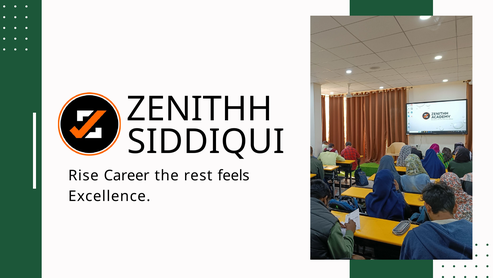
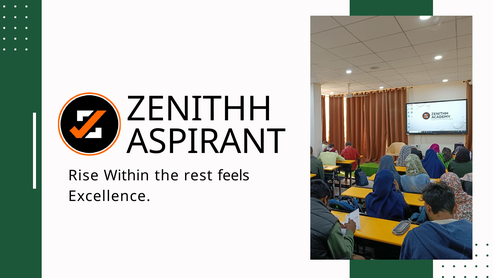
SIDDIQUI: SIDDIQUI -> ASPIRANT (206, 142)
Career: Career -> Within (127, 175)
